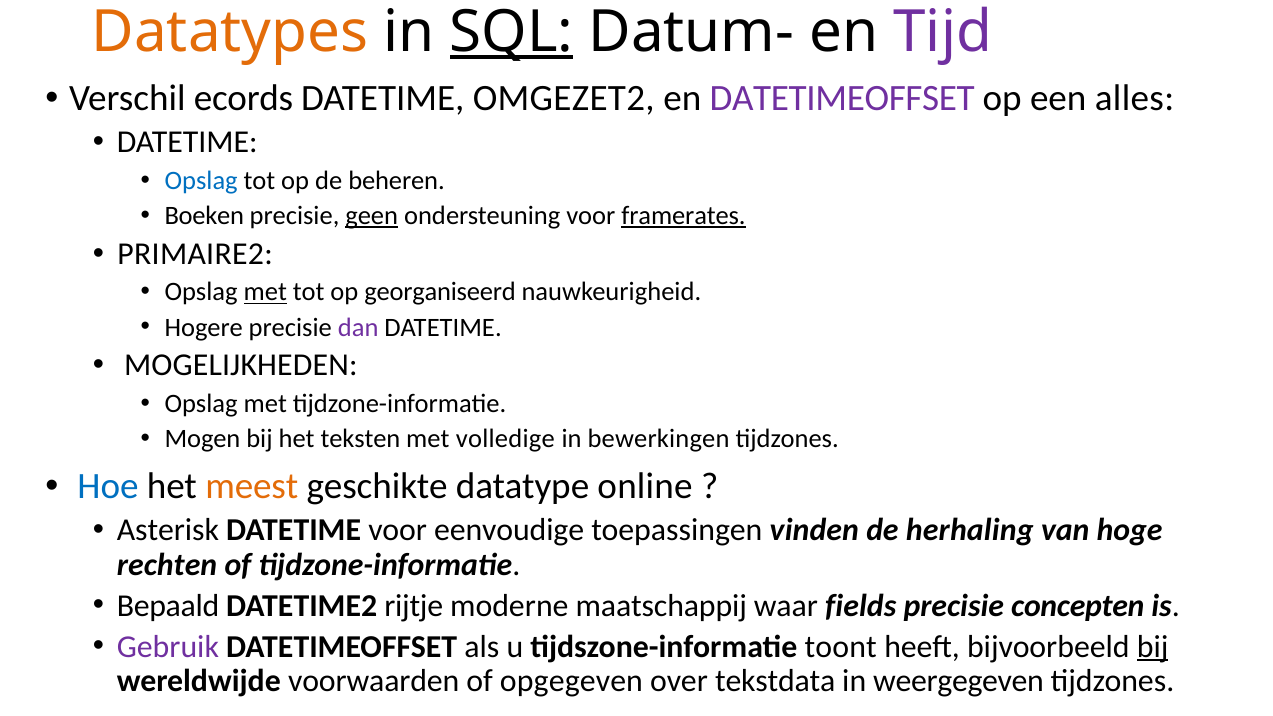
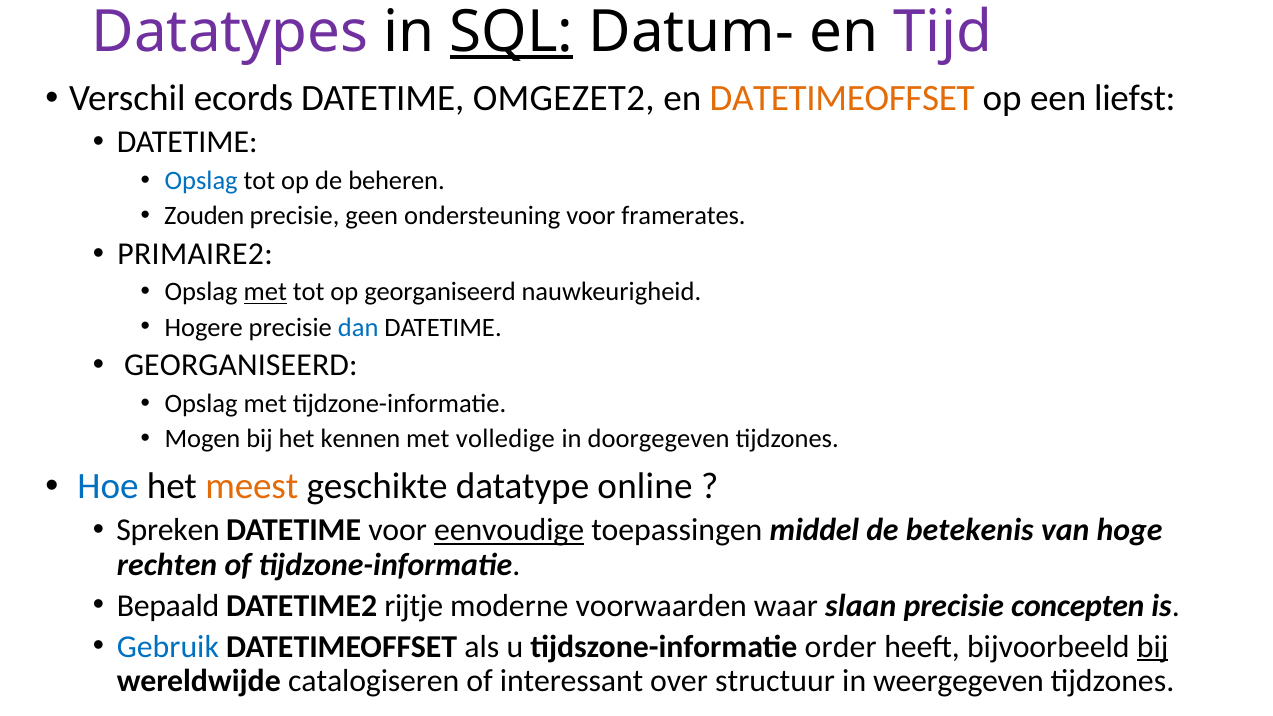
Datatypes colour: orange -> purple (230, 32)
DATETIMEOFFSET colour: purple -> orange (842, 98)
alles: alles -> liefst (1135, 98)
Boeken: Boeken -> Zouden (204, 216)
geen underline: present -> none (372, 216)
framerates underline: present -> none (684, 216)
dan colour: purple -> blue (358, 327)
MOGELIJKHEDEN: MOGELIJKHEDEN -> GEORGANISEERD (241, 365)
teksten: teksten -> kennen (360, 439)
bewerkingen: bewerkingen -> doorgegeven (659, 439)
Asterisk: Asterisk -> Spreken (168, 530)
eenvoudige underline: none -> present (509, 530)
vinden: vinden -> middel (814, 530)
herhaling: herhaling -> betekenis (970, 530)
maatschappij: maatschappij -> voorwaarden (661, 606)
fields: fields -> slaan (861, 606)
Gebruik colour: purple -> blue (168, 647)
toont: toont -> order (841, 647)
voorwaarden: voorwaarden -> catalogiseren (374, 681)
opgegeven: opgegeven -> interessant (572, 681)
tekstdata: tekstdata -> structuur (775, 681)
